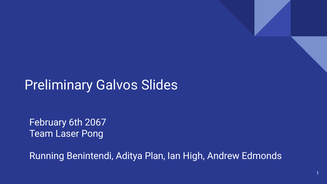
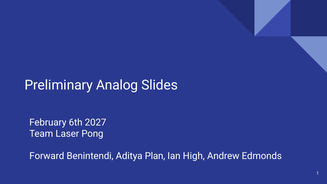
Galvos: Galvos -> Analog (117, 85)
2067: 2067 -> 2027 (96, 122)
Running: Running -> Forward (47, 156)
